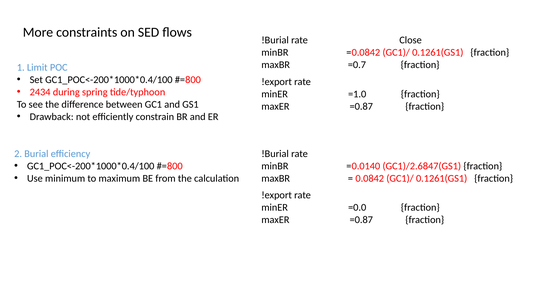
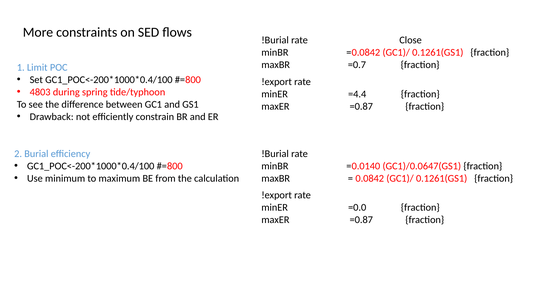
2434: 2434 -> 4803 (40, 92)
=1.0: =1.0 -> =4.4 (357, 94)
GC1)/2.6847(GS1: GC1)/2.6847(GS1 -> GC1)/0.0647(GS1 (422, 166)
